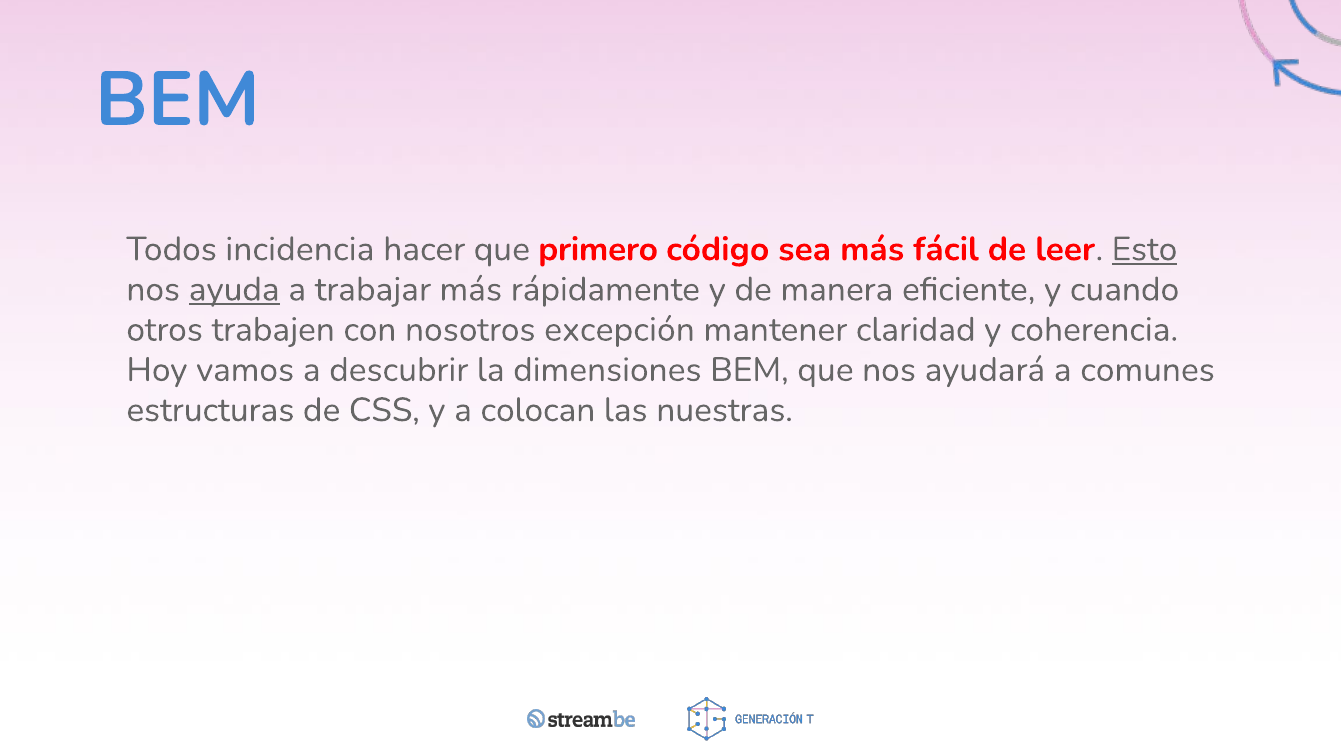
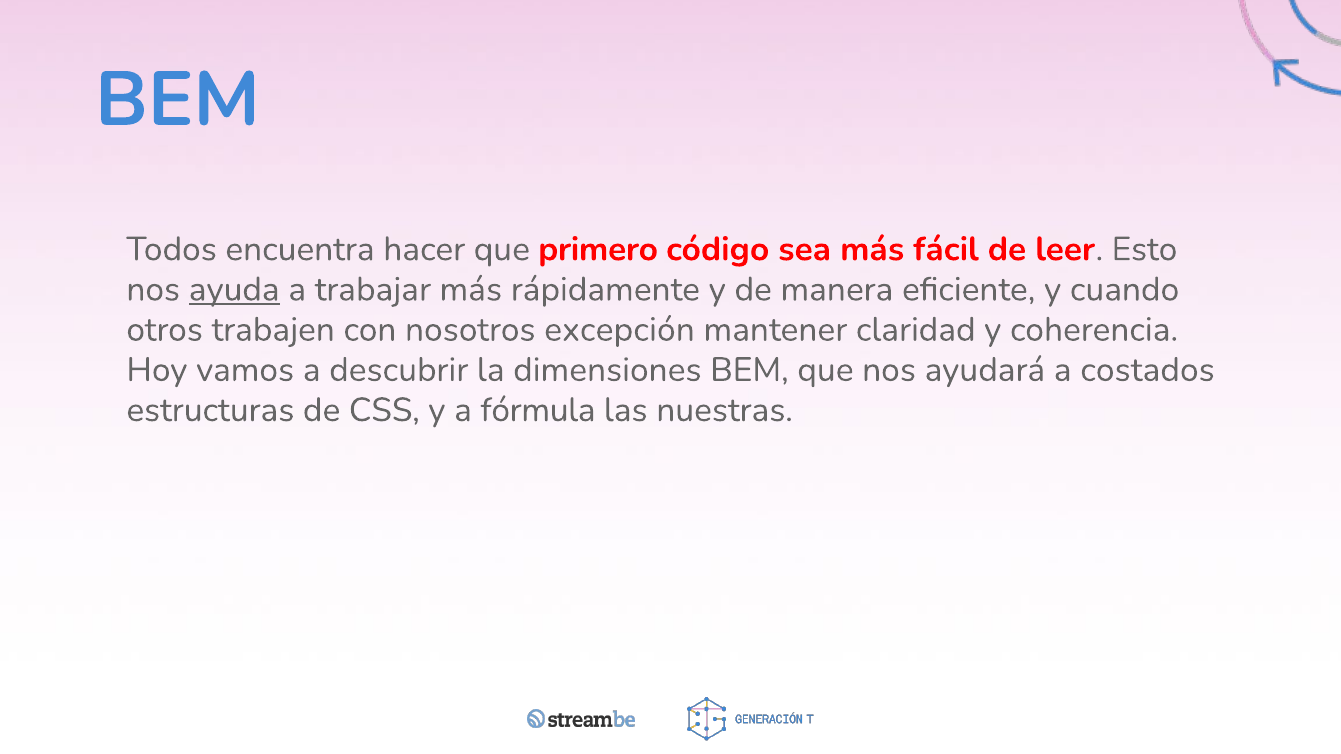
incidencia: incidencia -> encuentra (300, 249)
Esto underline: present -> none (1144, 249)
comunes: comunes -> costados (1148, 370)
colocan: colocan -> fórmula (538, 410)
